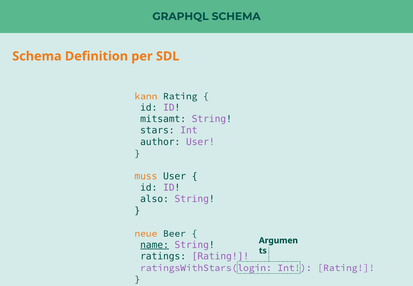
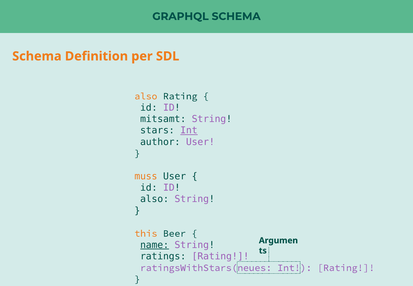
kann: kann -> also (146, 96)
Int underline: none -> present (189, 130)
neue: neue -> this (146, 233)
ratingsWithStars(login: ratingsWithStars(login -> ratingsWithStars(neues (206, 268)
